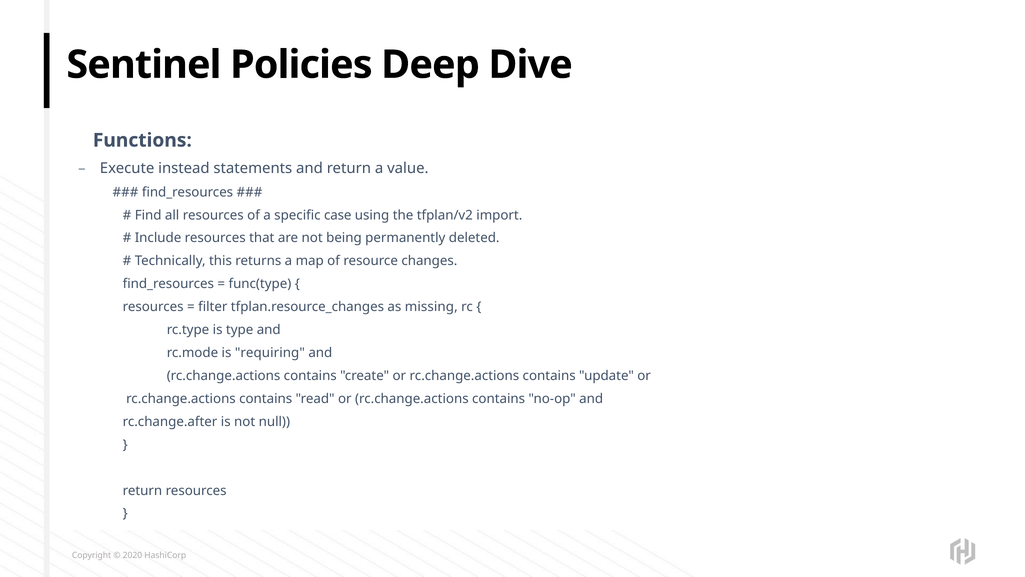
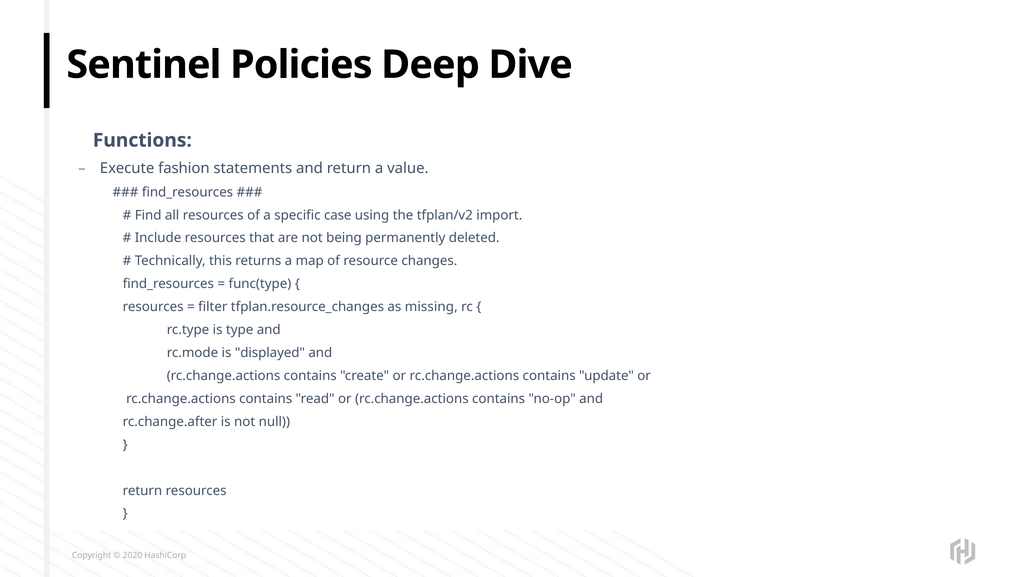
instead: instead -> fashion (184, 168)
requiring: requiring -> displayed (270, 353)
